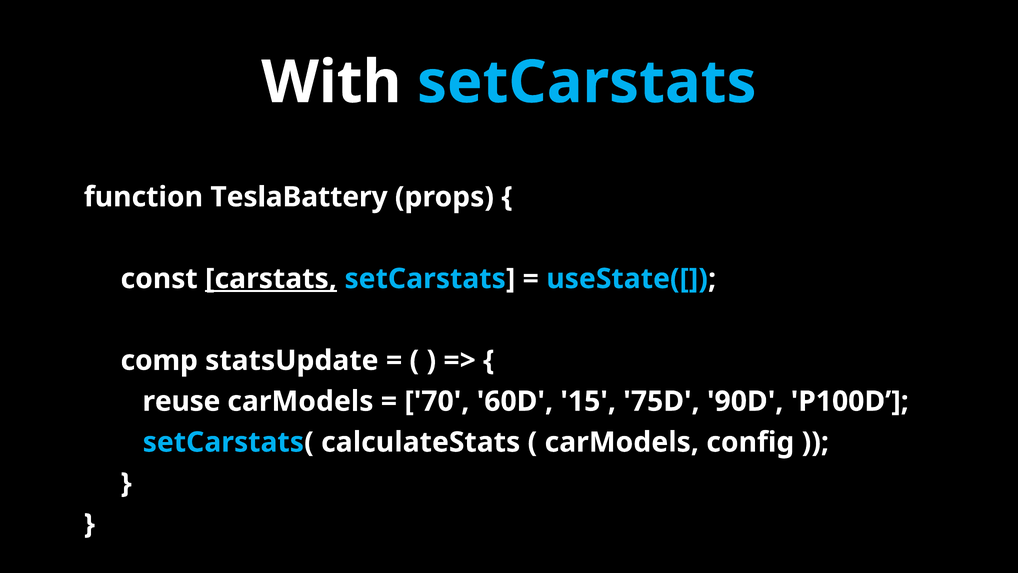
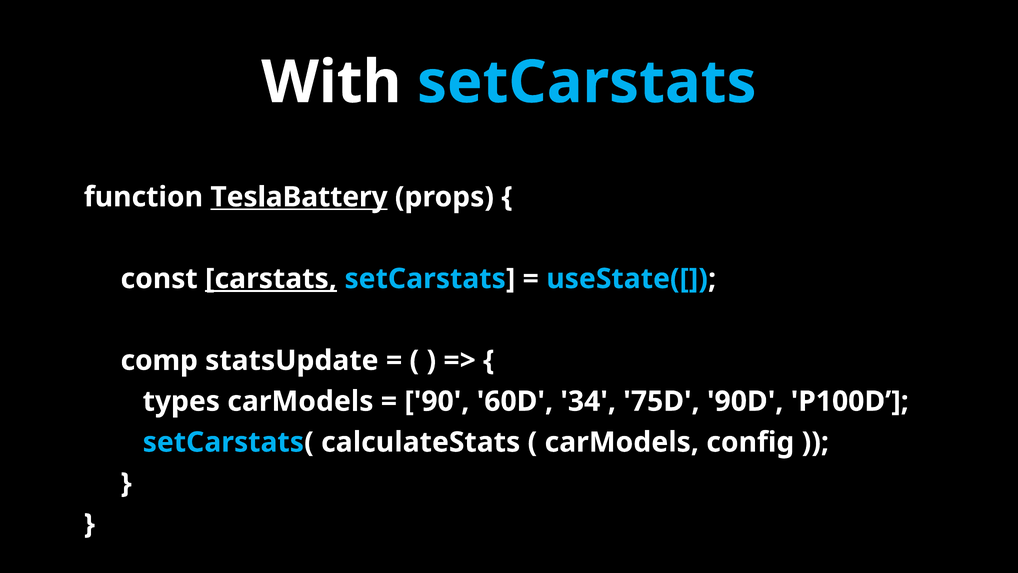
TeslaBattery underline: none -> present (299, 197)
reuse: reuse -> types (181, 401)
70: 70 -> 90 (437, 401)
15: 15 -> 34 (588, 401)
